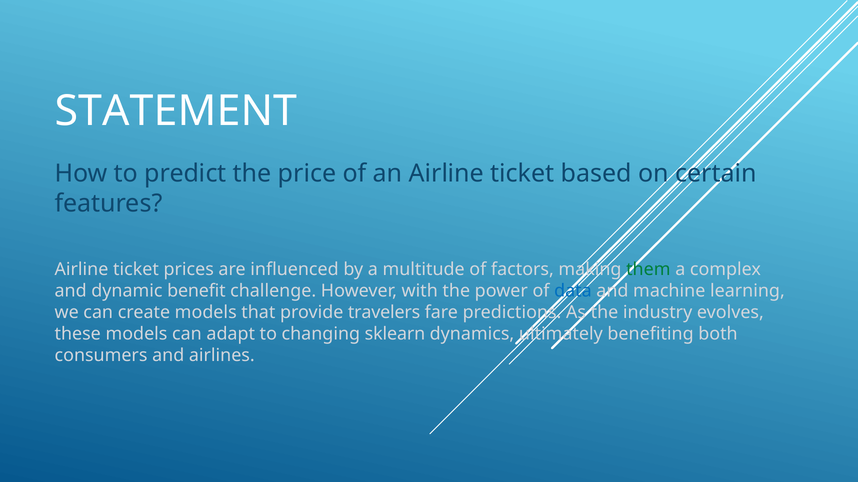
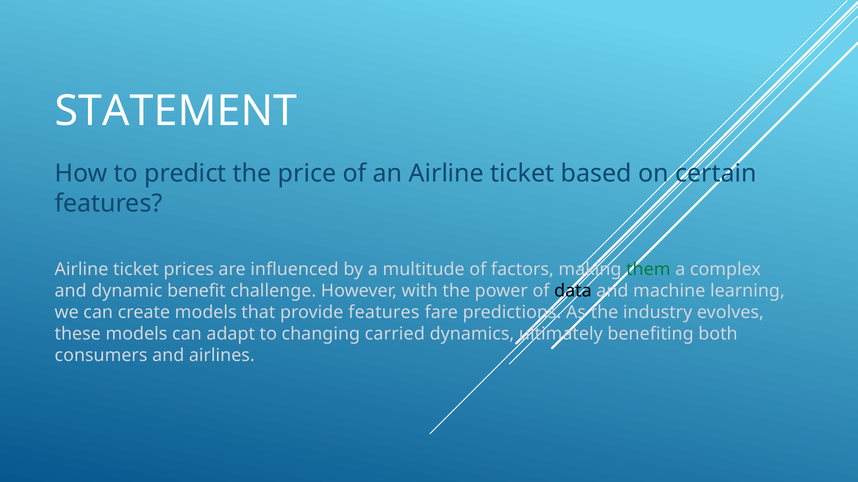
data colour: blue -> black (573, 291)
provide travelers: travelers -> features (384, 313)
sklearn: sklearn -> carried (395, 334)
